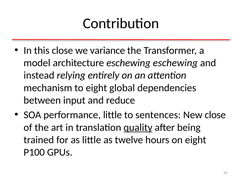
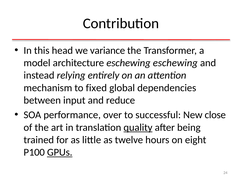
this close: close -> head (62, 51)
to eight: eight -> fixed (96, 88)
performance little: little -> over (113, 115)
sentences: sentences -> successful (158, 115)
GPUs underline: none -> present (60, 153)
